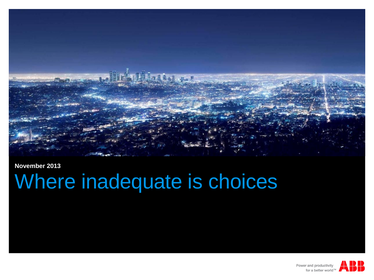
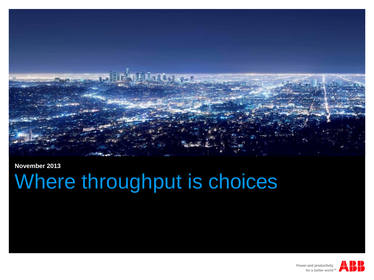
inadequate: inadequate -> throughput (132, 182)
